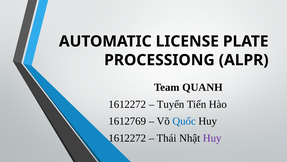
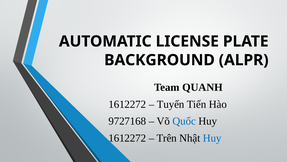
PROCESSIONG: PROCESSIONG -> BACKGROUND (159, 60)
1612769: 1612769 -> 9727168 (127, 121)
Thái: Thái -> Trên (167, 138)
Huy colour: purple -> blue (212, 138)
